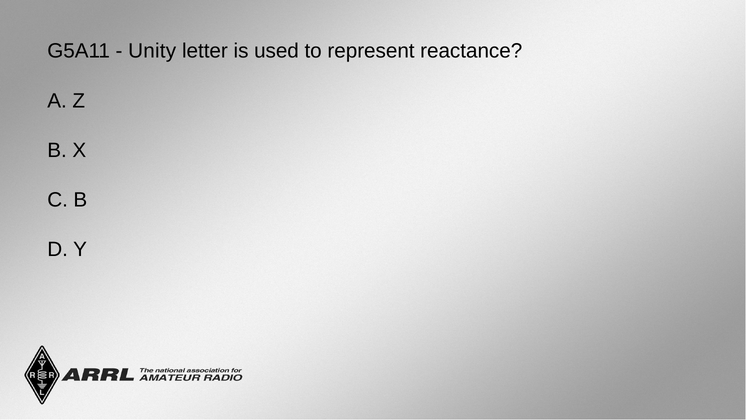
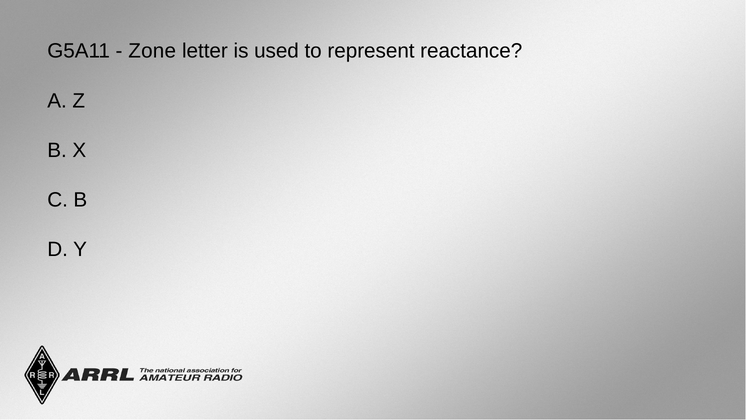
Unity: Unity -> Zone (152, 51)
